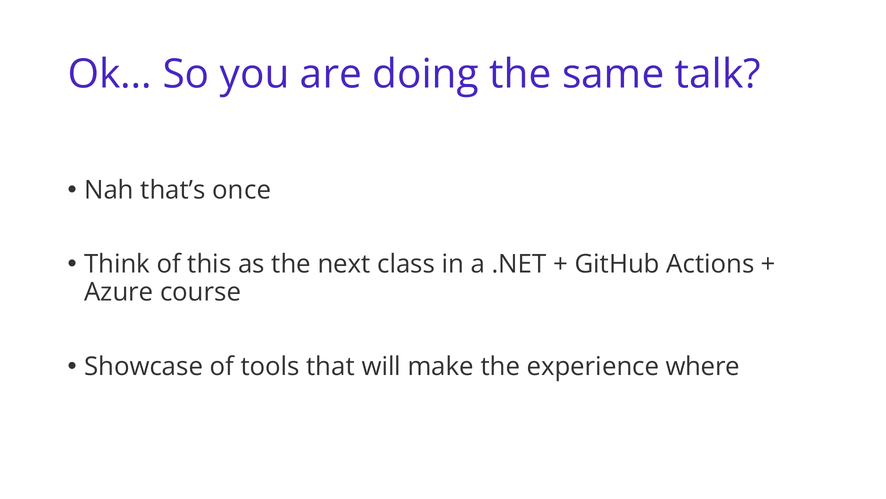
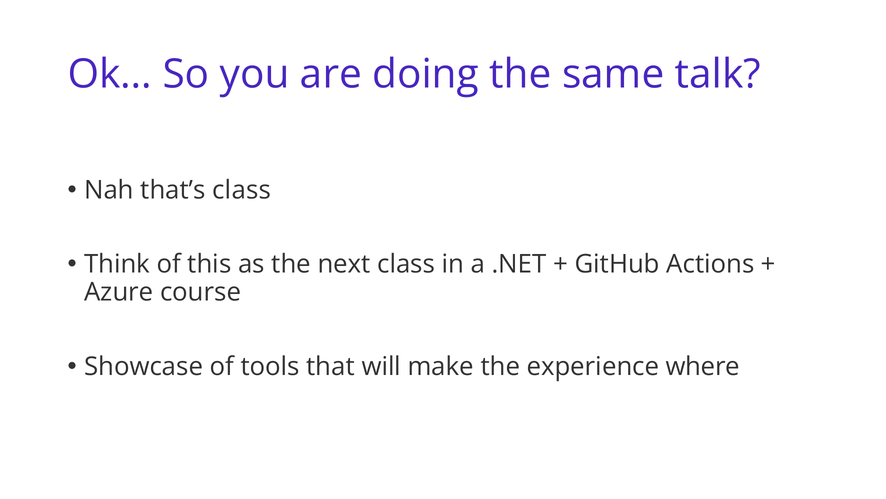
that’s once: once -> class (242, 190)
